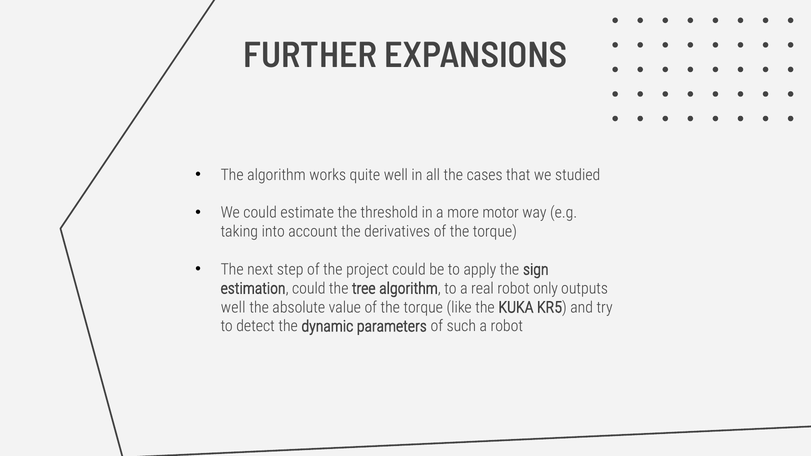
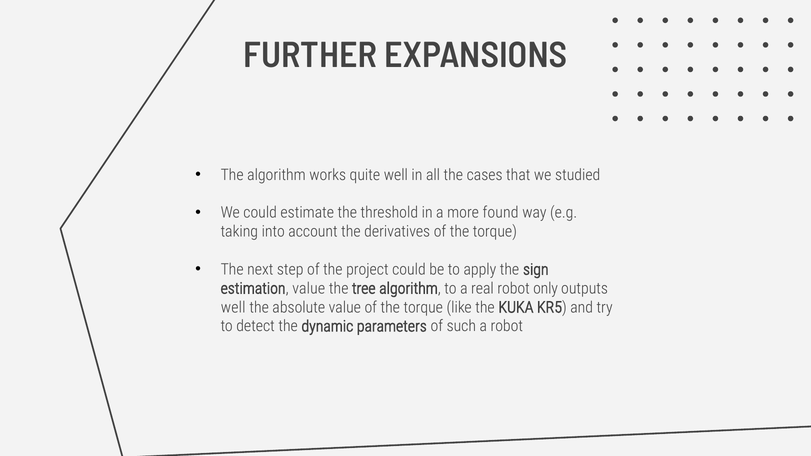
motor: motor -> found (500, 213)
estimation could: could -> value (309, 289)
